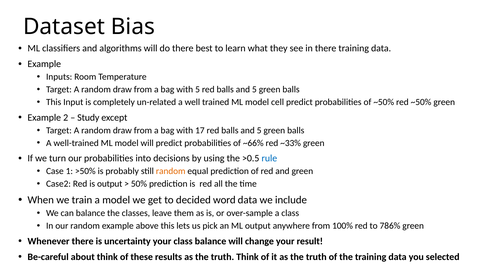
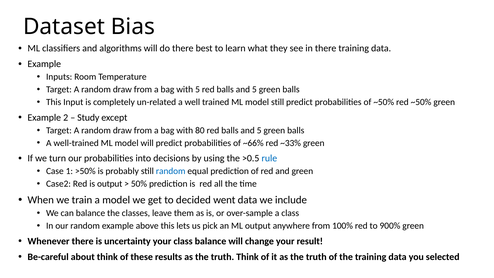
model cell: cell -> still (278, 102)
17: 17 -> 80 (200, 130)
random colour: orange -> blue (171, 171)
word: word -> went (224, 200)
786%: 786% -> 900% (390, 226)
